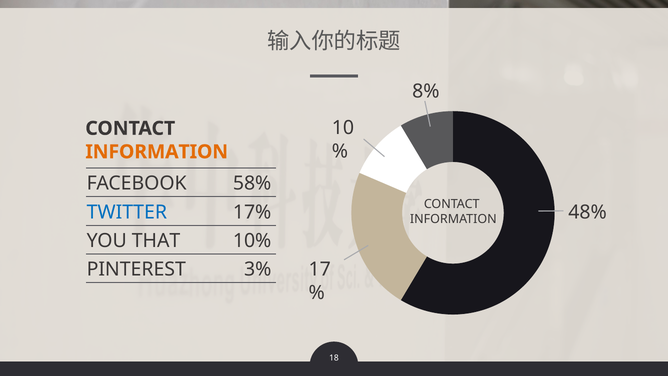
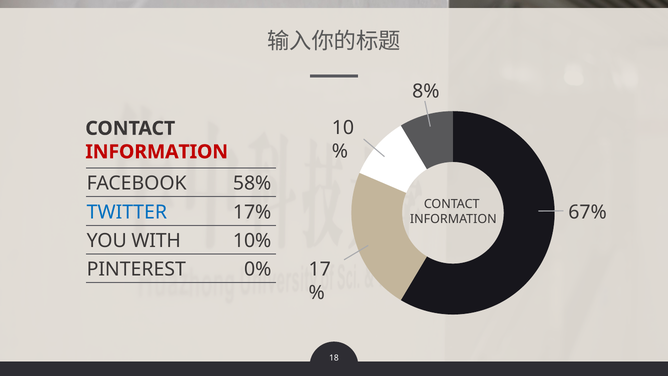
INFORMATION colour: orange -> red (157, 152)
48%: 48% -> 67% (588, 212)
THAT: THAT -> WITH (156, 241)
3%: 3% -> 0% (258, 269)
